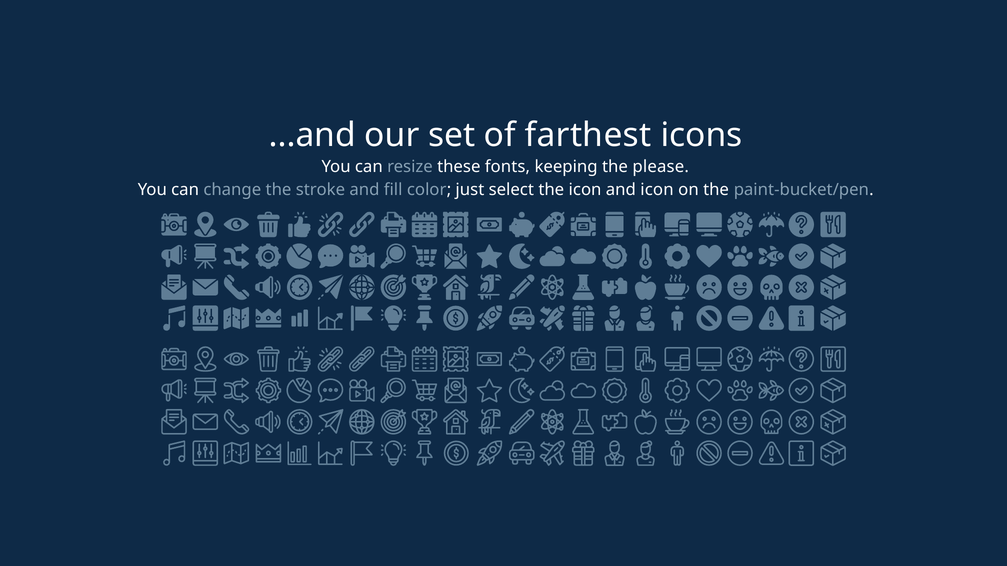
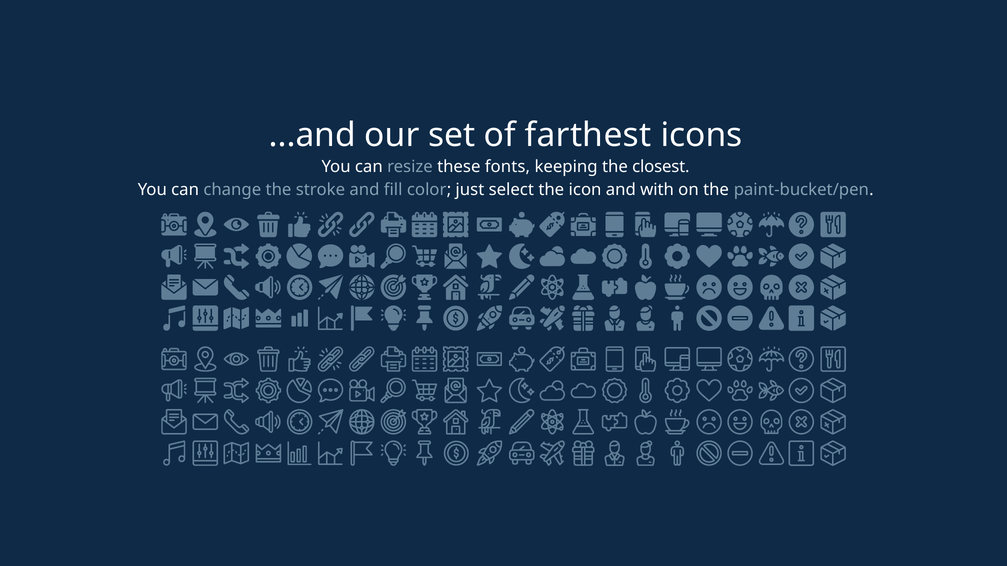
please: please -> closest (661, 167)
and icon: icon -> with (657, 190)
